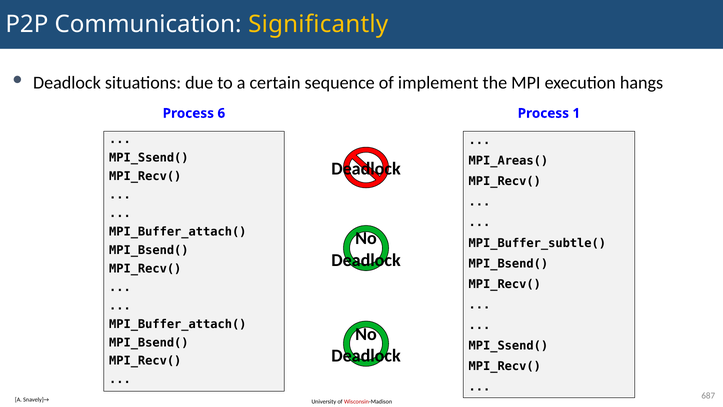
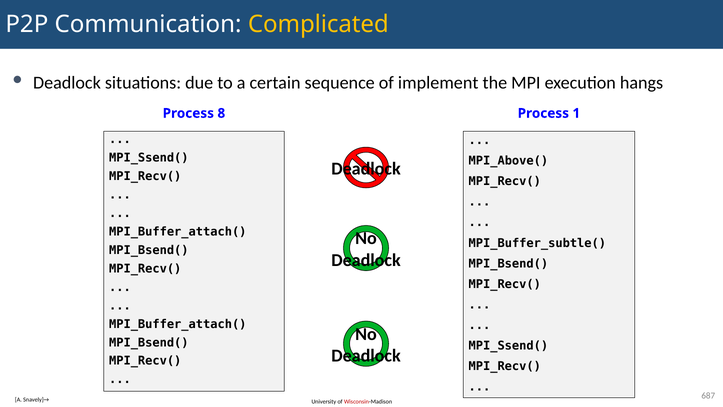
Significantly: Significantly -> Complicated (318, 24)
6: 6 -> 8 (221, 113)
MPI_Areas(: MPI_Areas( -> MPI_Above( (508, 161)
